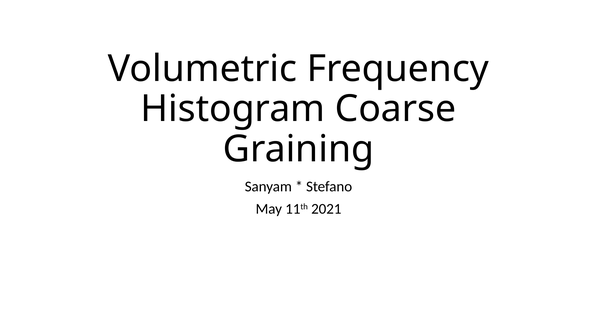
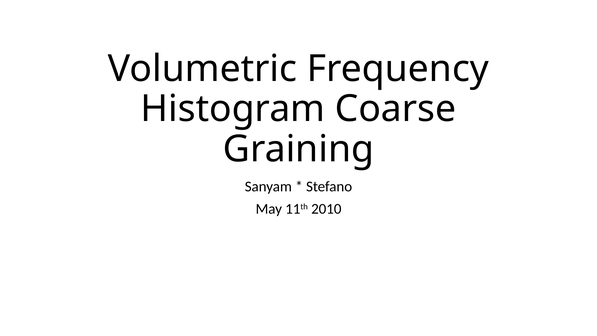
2021: 2021 -> 2010 (326, 209)
